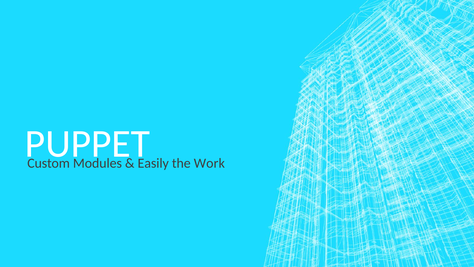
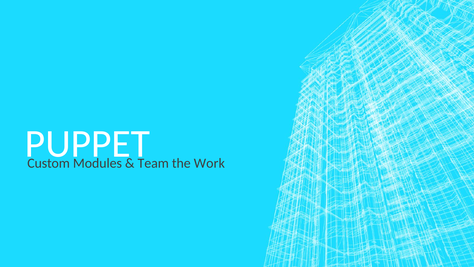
Easily: Easily -> Team (153, 163)
